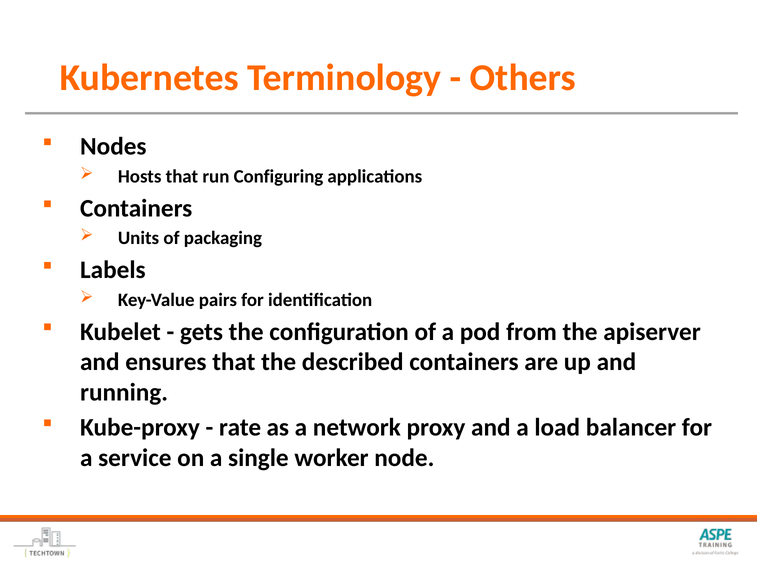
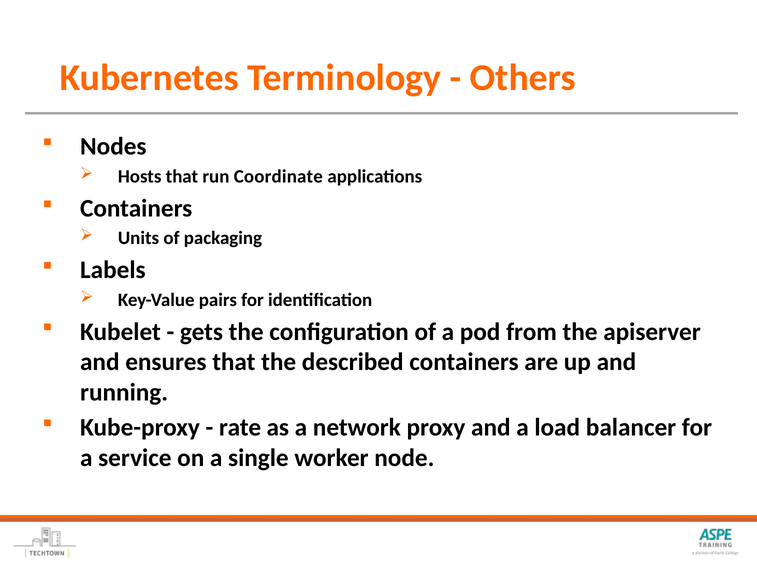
Configuring: Configuring -> Coordinate (278, 177)
